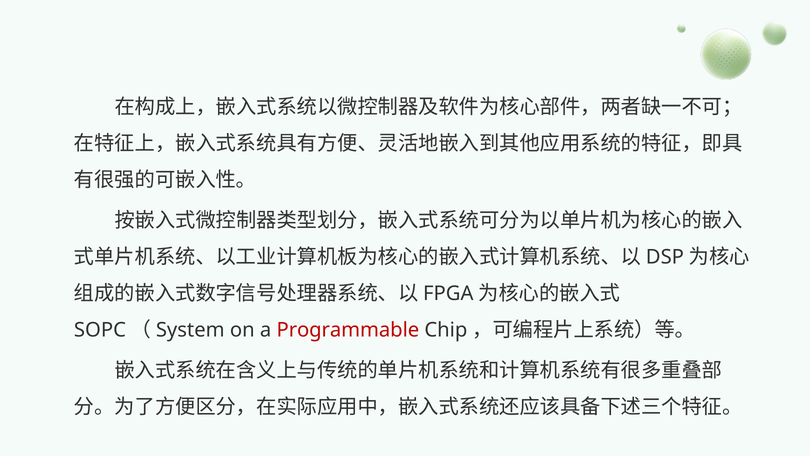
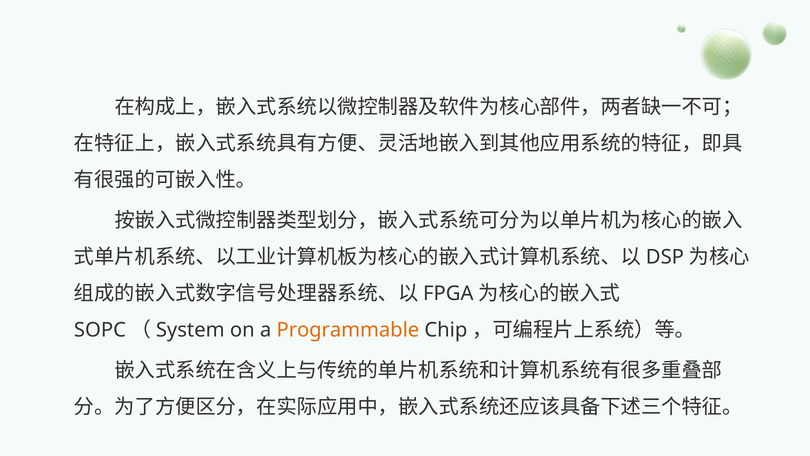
Programmable colour: red -> orange (348, 330)
